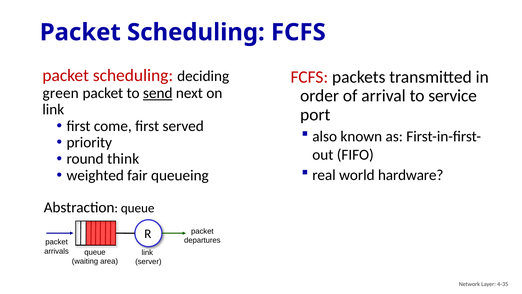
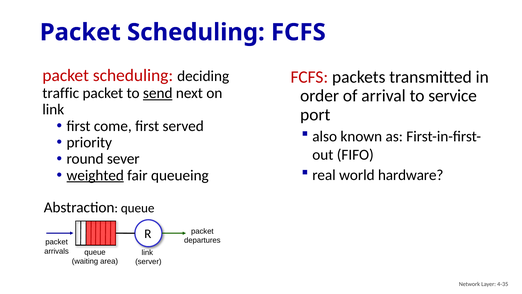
green: green -> traffic (61, 93)
think: think -> sever (123, 159)
weighted underline: none -> present (95, 175)
